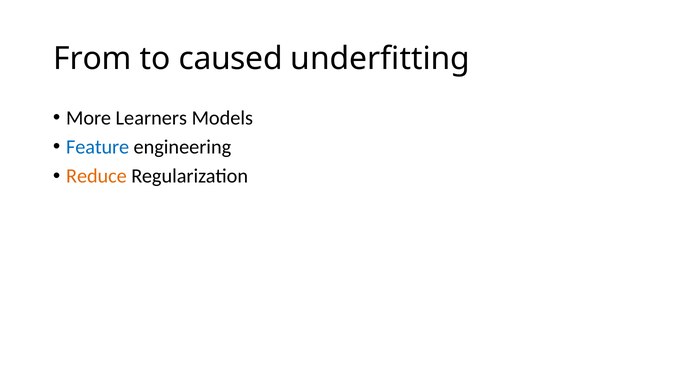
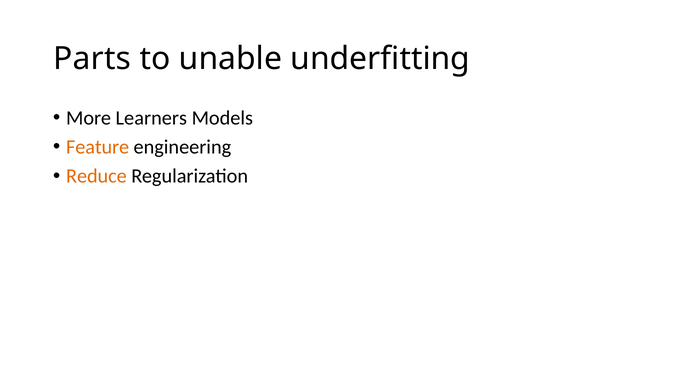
From: From -> Parts (92, 58)
caused: caused -> unable (230, 58)
Feature colour: blue -> orange (98, 147)
